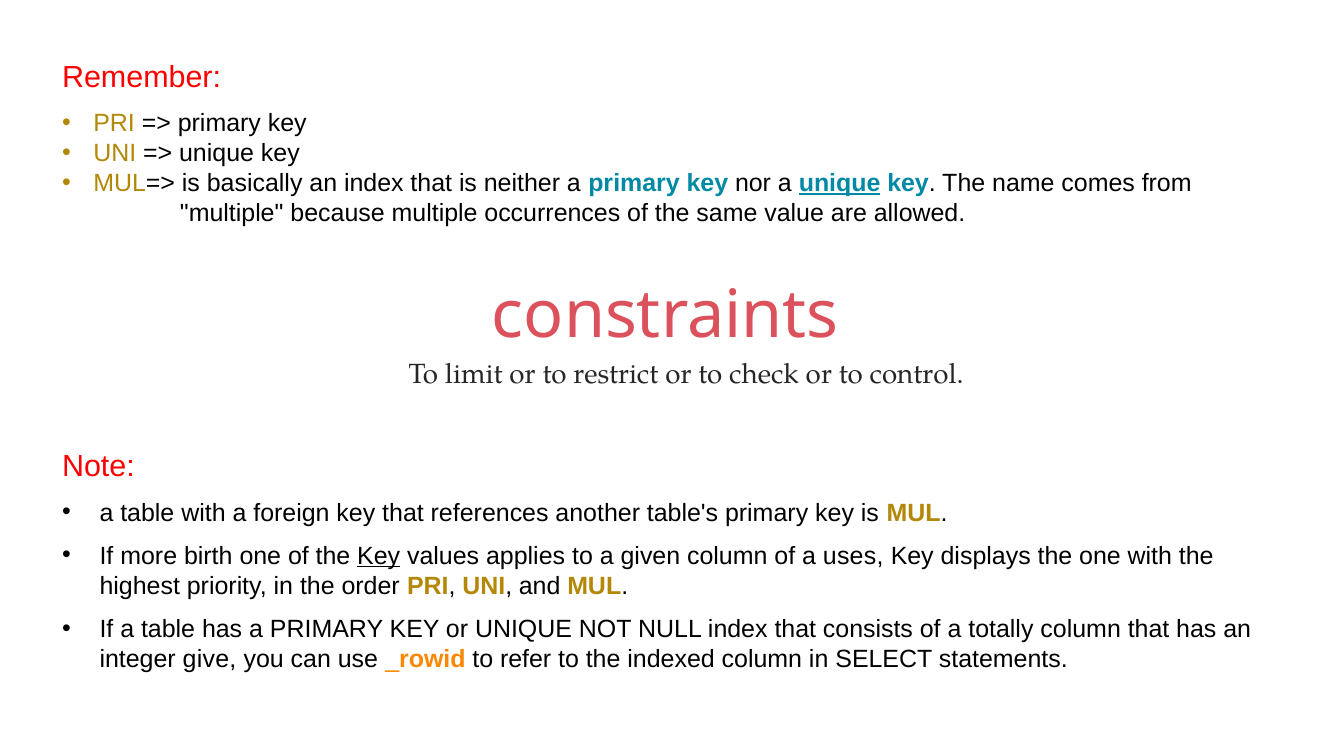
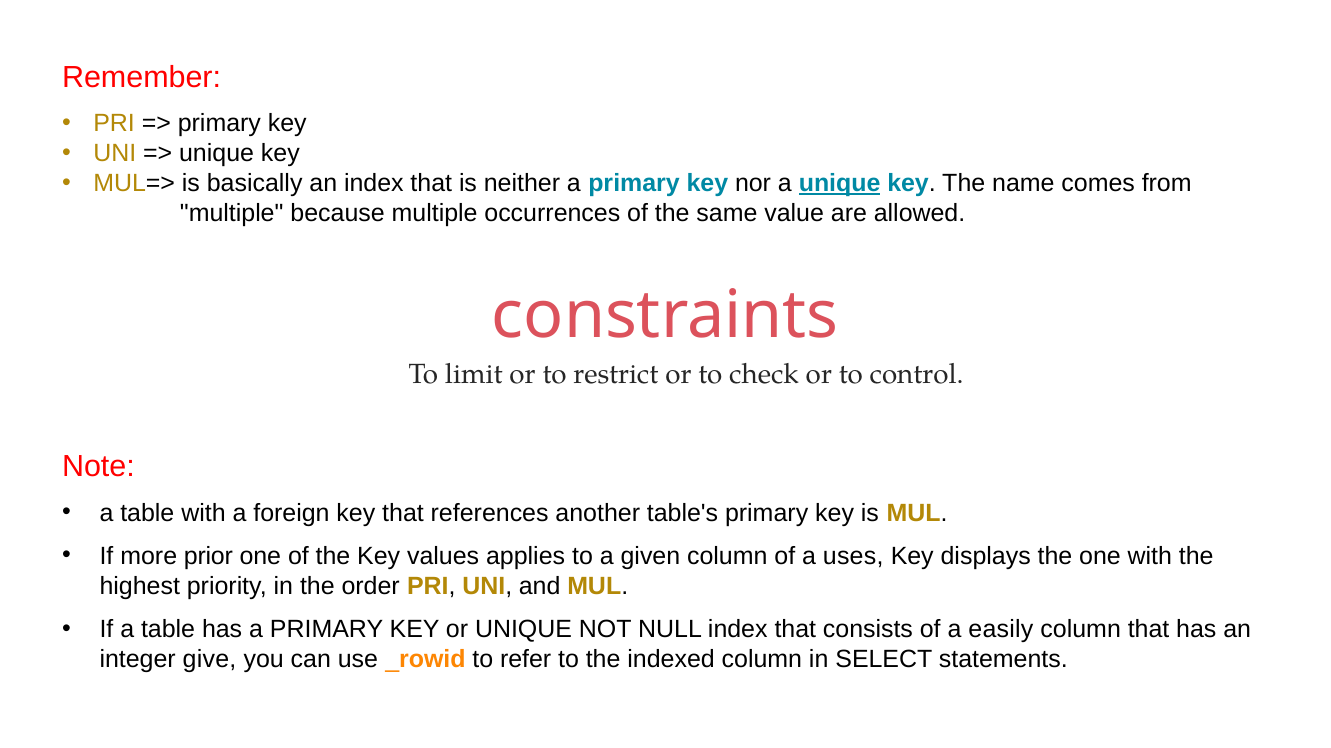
birth: birth -> prior (208, 557)
Key underline: present -> none (379, 557)
totally: totally -> easily (1001, 630)
